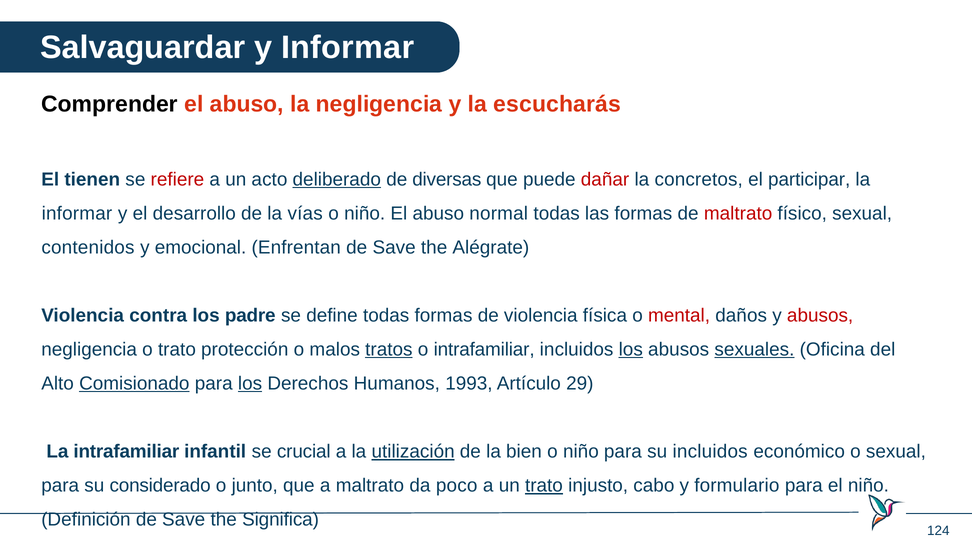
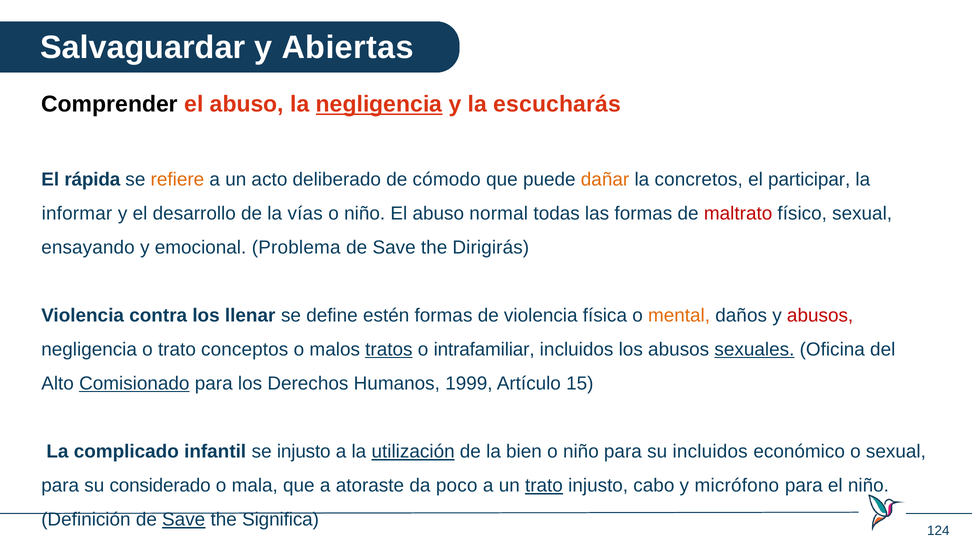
y Informar: Informar -> Abiertas (348, 48)
negligencia underline: none -> present (379, 104)
tienen: tienen -> rápida (92, 179)
refiere colour: red -> orange (177, 179)
deliberado underline: present -> none (337, 179)
diversas: diversas -> cómodo (447, 179)
dañar colour: red -> orange (605, 179)
contenidos: contenidos -> ensayando (88, 247)
Enfrentan: Enfrentan -> Problema (296, 247)
Alégrate: Alégrate -> Dirigirás (491, 247)
padre: padre -> llenar (250, 315)
define todas: todas -> estén (386, 315)
mental colour: red -> orange (679, 315)
protección: protección -> conceptos (245, 349)
los underline: present -> none (631, 349)
los underline: present -> none (250, 383)
1993: 1993 -> 1999 (469, 383)
29: 29 -> 15 (580, 383)
La intrafamiliar: intrafamiliar -> complicado (126, 451)
se crucial: crucial -> injusto (304, 451)
junto: junto -> mala (255, 485)
a maltrato: maltrato -> atoraste (370, 485)
formulario: formulario -> micrófono (737, 485)
Save underline: none -> present (184, 519)
